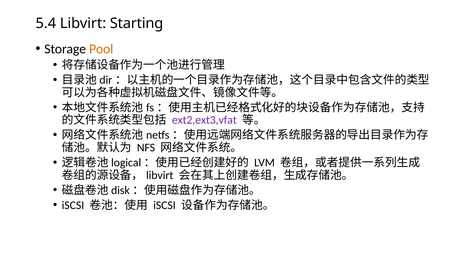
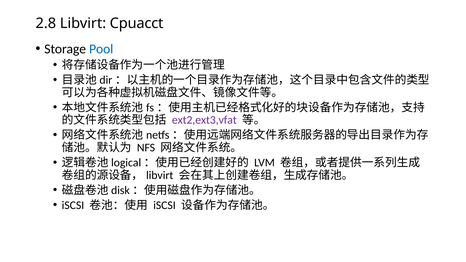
5.4: 5.4 -> 2.8 (46, 23)
Starting: Starting -> Cpuacct (137, 23)
Pool colour: orange -> blue (101, 49)
